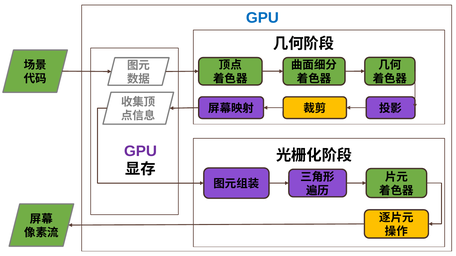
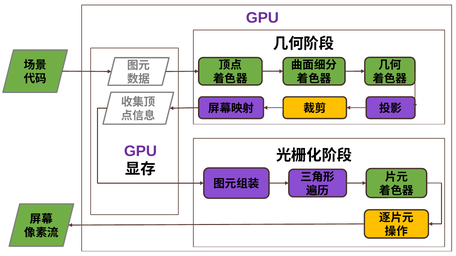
GPU colour: blue -> purple (262, 18)
